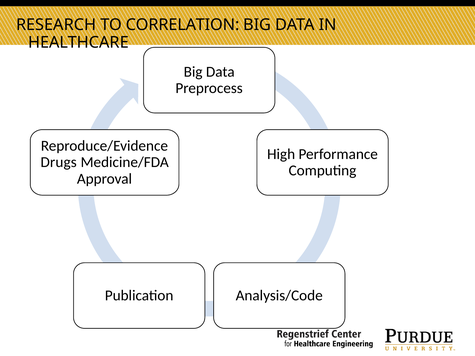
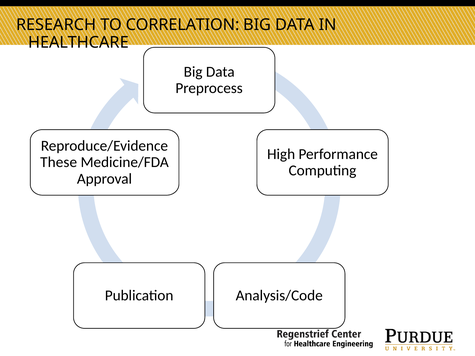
Drugs: Drugs -> These (59, 162)
